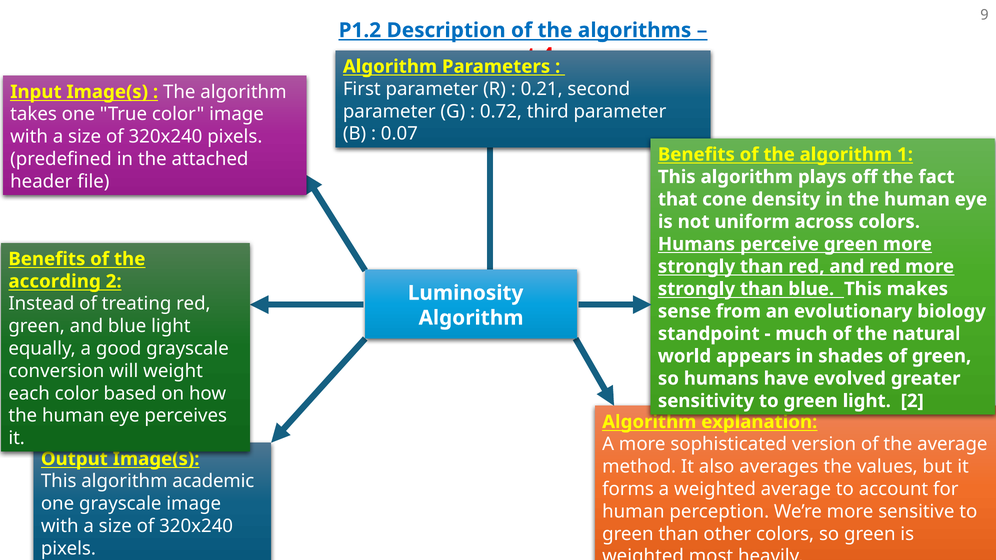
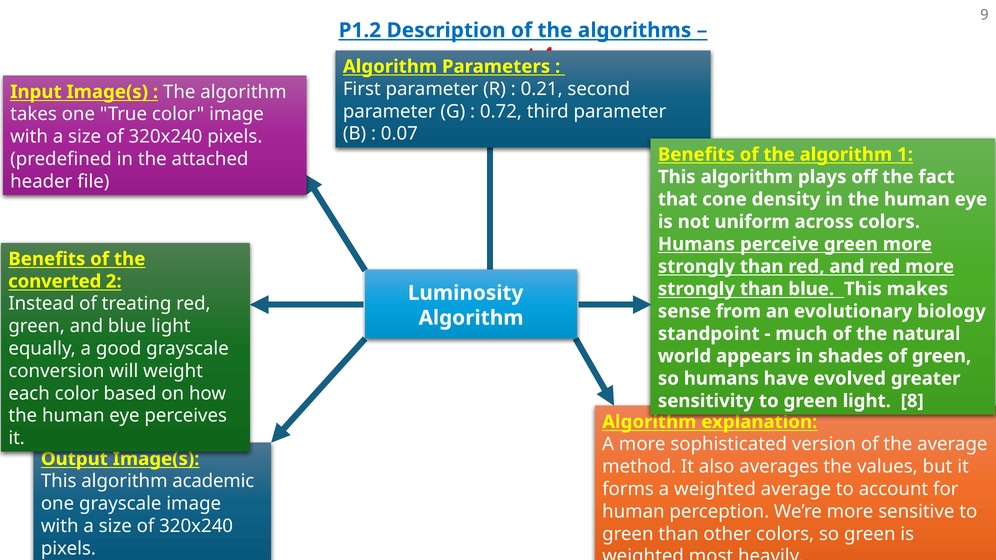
according: according -> converted (55, 281)
light 2: 2 -> 8 (912, 401)
